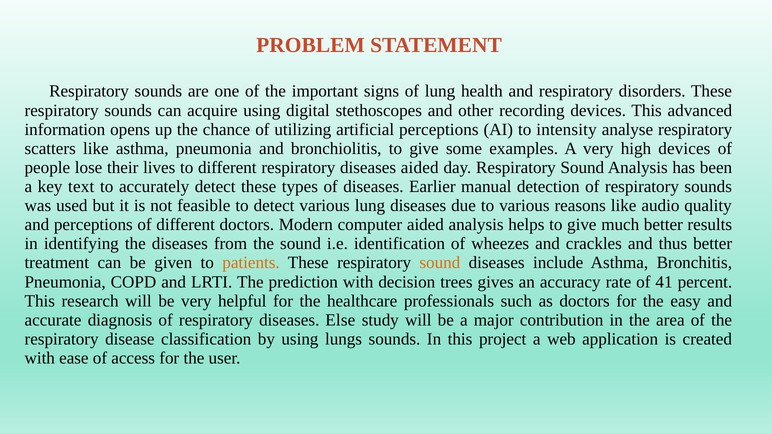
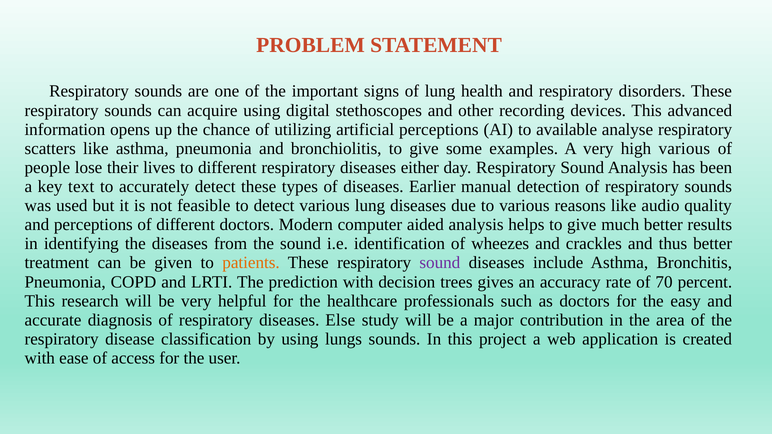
intensity: intensity -> available (567, 130)
high devices: devices -> various (684, 149)
diseases aided: aided -> either (420, 168)
sound colour: orange -> purple (440, 263)
41: 41 -> 70 (664, 282)
